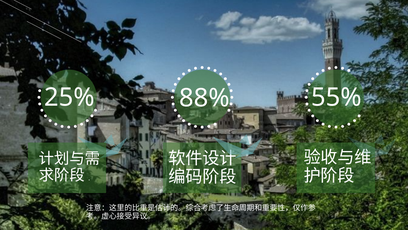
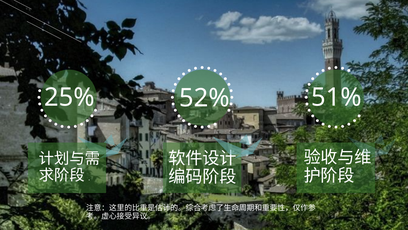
55%: 55% -> 51% (336, 97)
88%: 88% -> 52% (204, 98)
